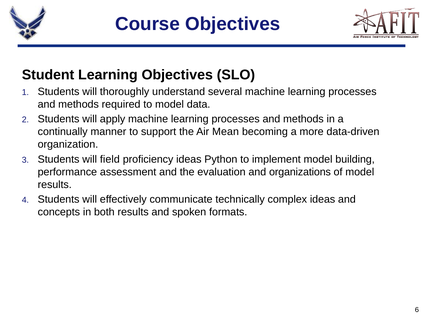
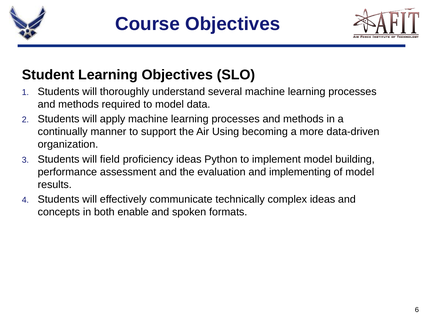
Mean: Mean -> Using (226, 132)
organizations: organizations -> implementing (300, 172)
both results: results -> enable (133, 212)
